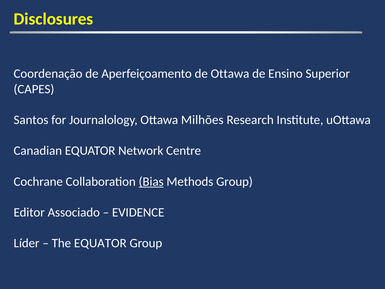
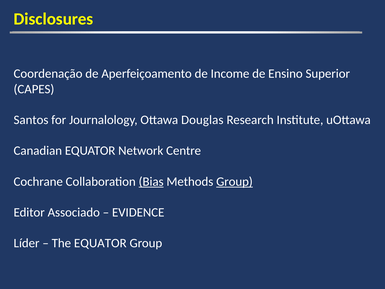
de Ottawa: Ottawa -> Income (230, 74)
Milhões: Milhões -> Douglas (202, 120)
Group underline: none -> present (234, 181)
